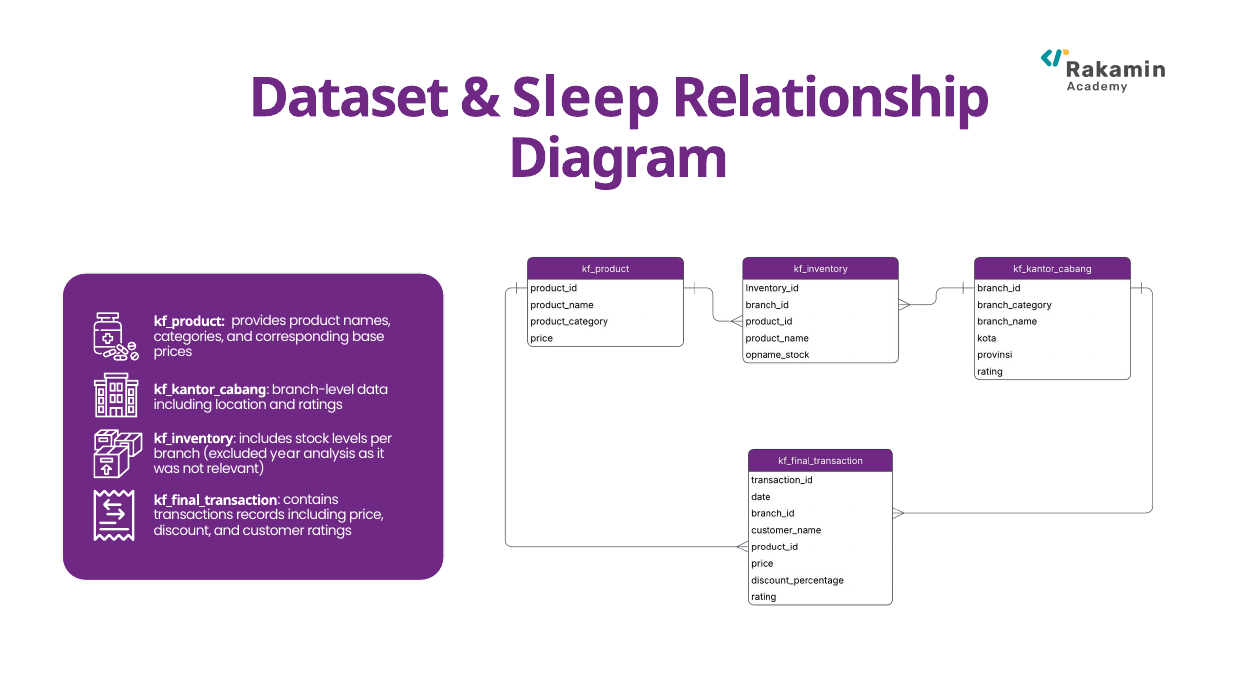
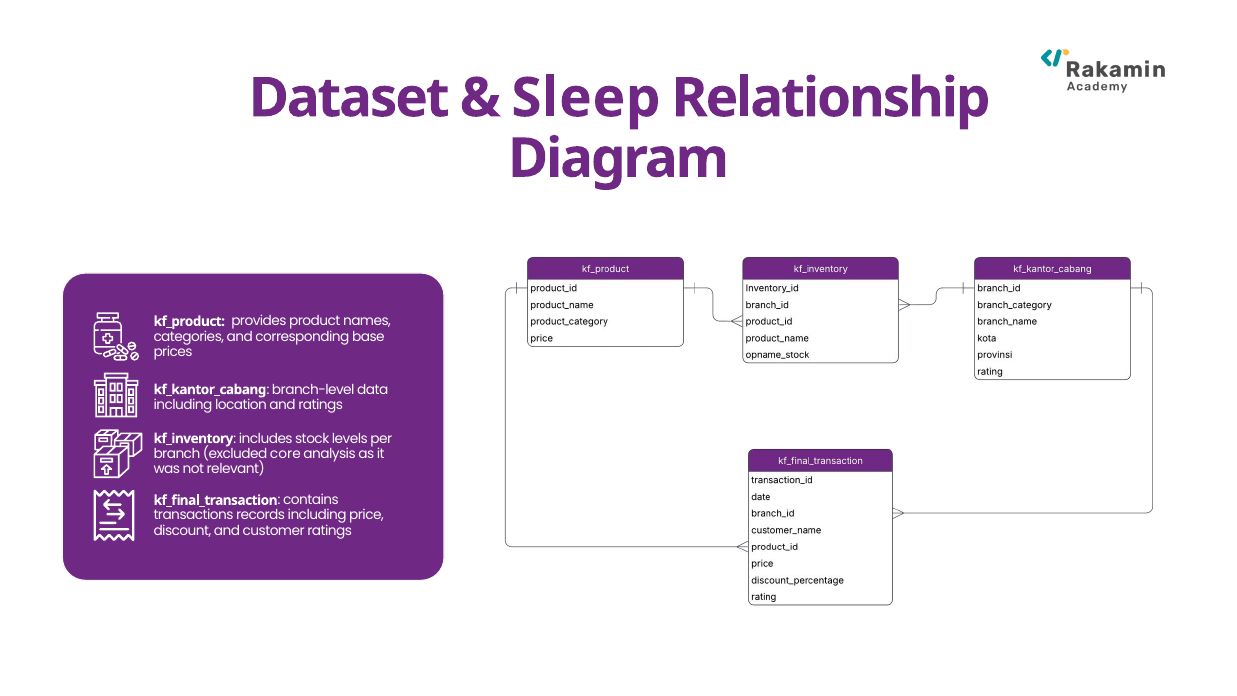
year: year -> core (285, 454)
